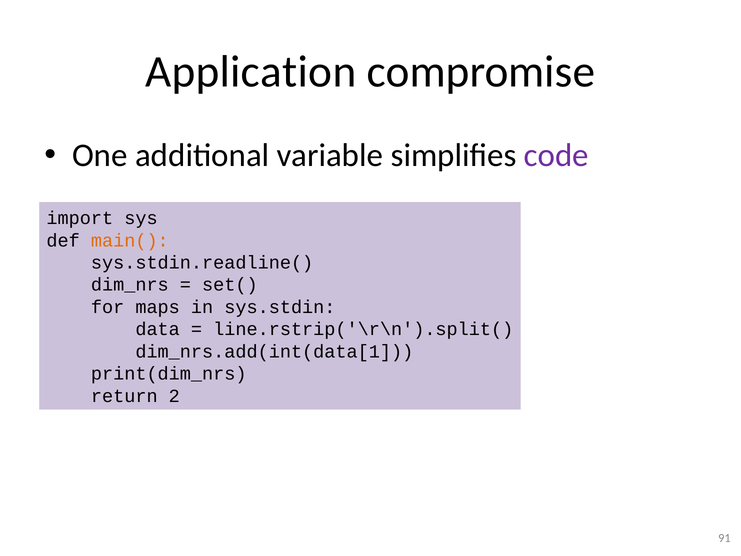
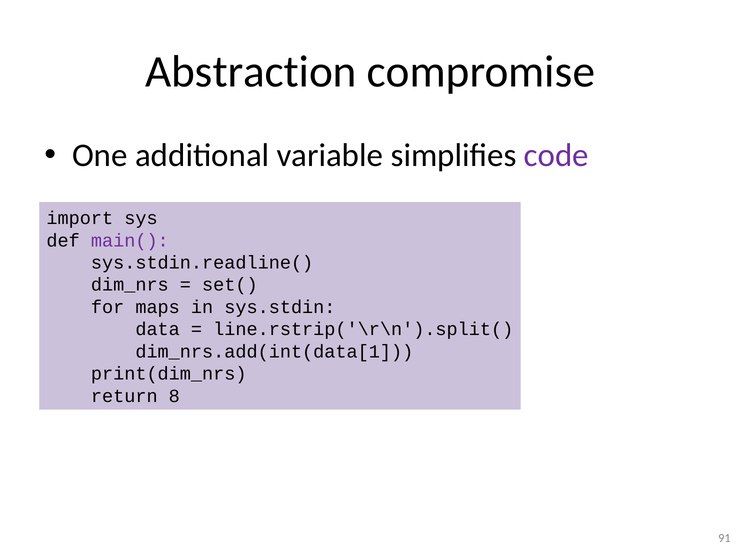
Application: Application -> Abstraction (251, 72)
main( colour: orange -> purple (130, 240)
2: 2 -> 8 (174, 396)
